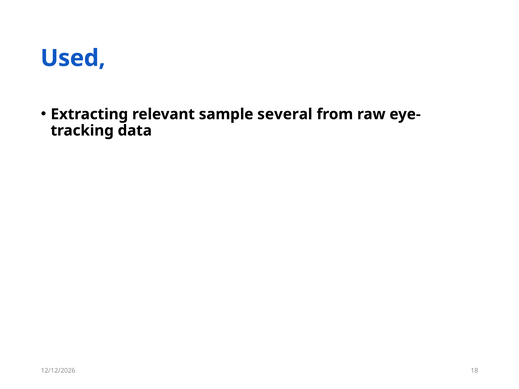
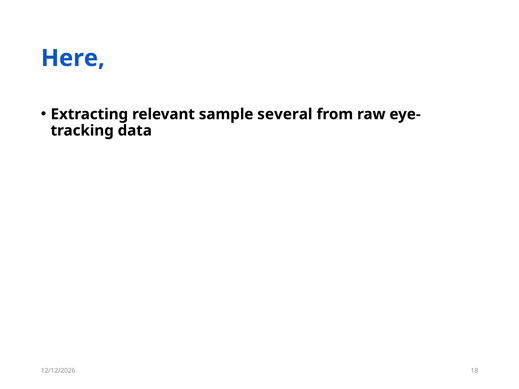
Used: Used -> Here (73, 58)
